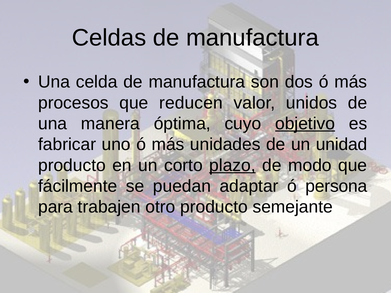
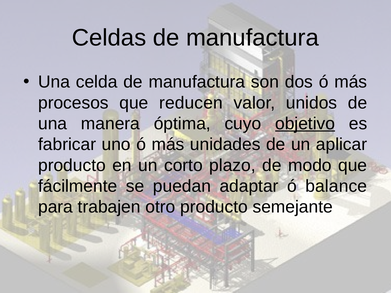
unidad: unidad -> aplicar (342, 145)
plazo underline: present -> none (232, 165)
persona: persona -> balance (336, 186)
